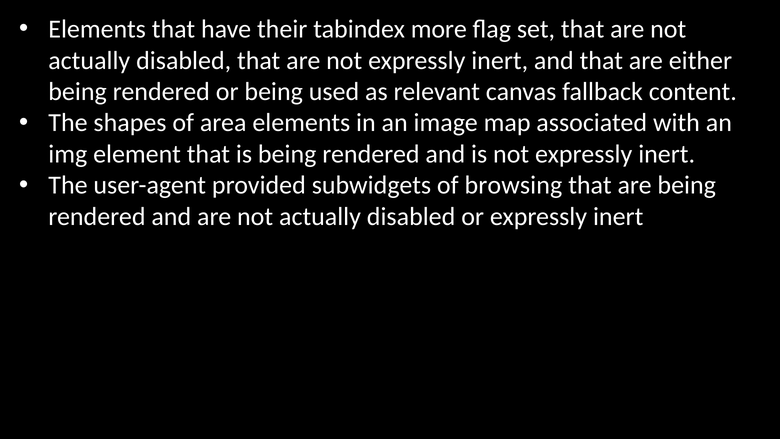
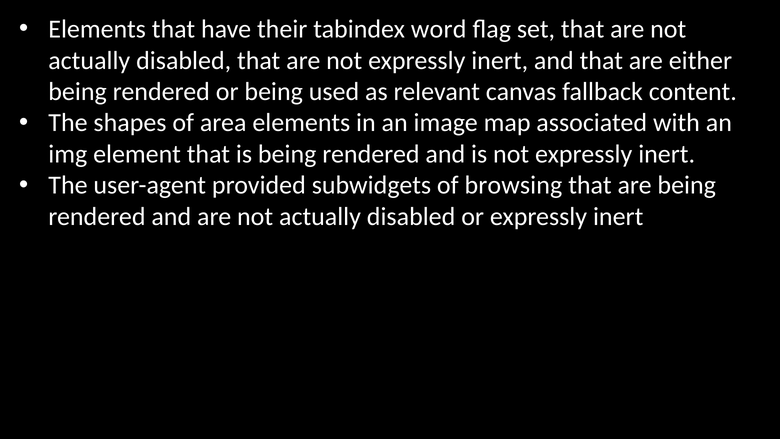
more: more -> word (439, 29)
